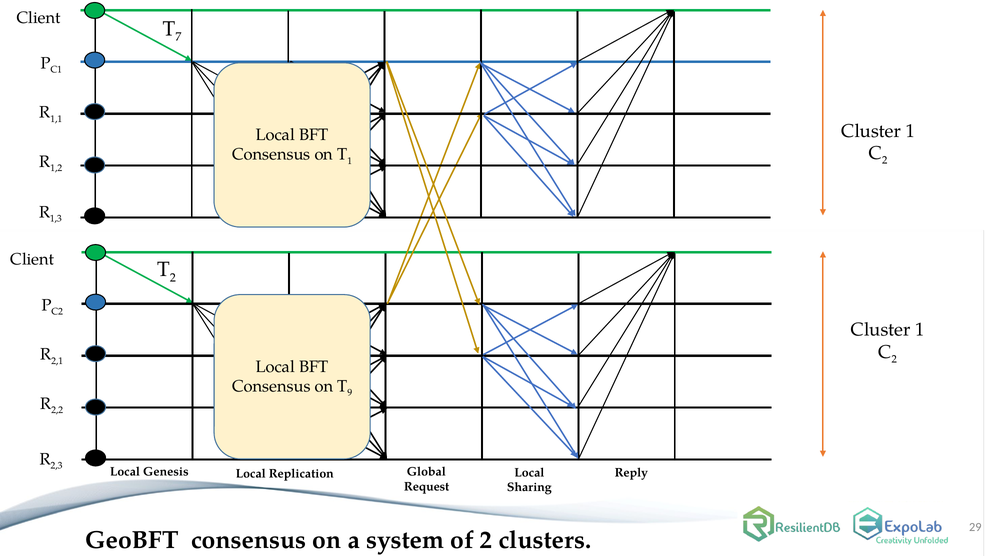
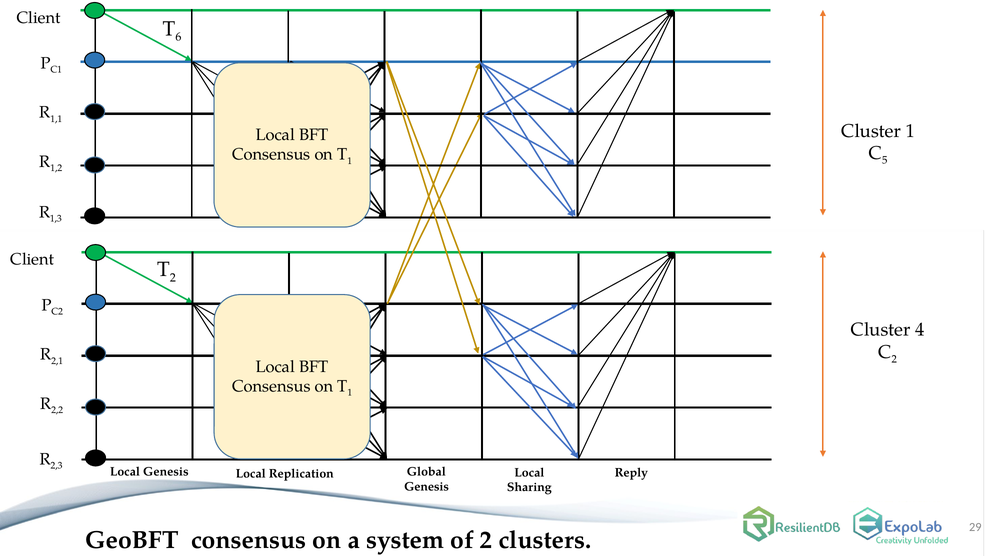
7: 7 -> 6 (178, 37)
2: 2 -> 5 (885, 160)
1: 1 -> 4 (920, 330)
9: 9 -> 1 (350, 393)
Request: Request -> Genesis (427, 487)
